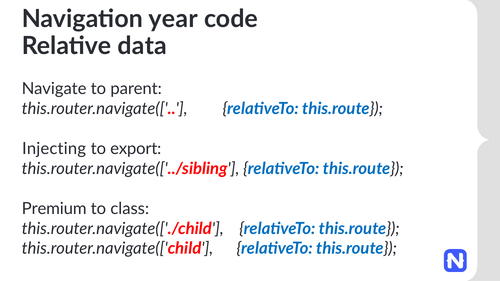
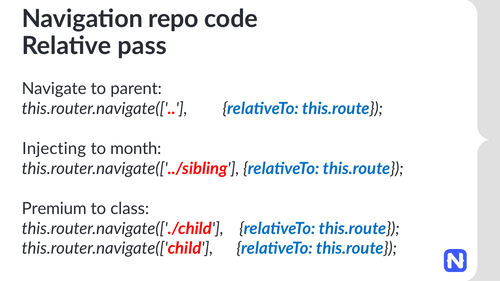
year: year -> repo (173, 19)
data: data -> pass (142, 46)
export: export -> month (136, 149)
